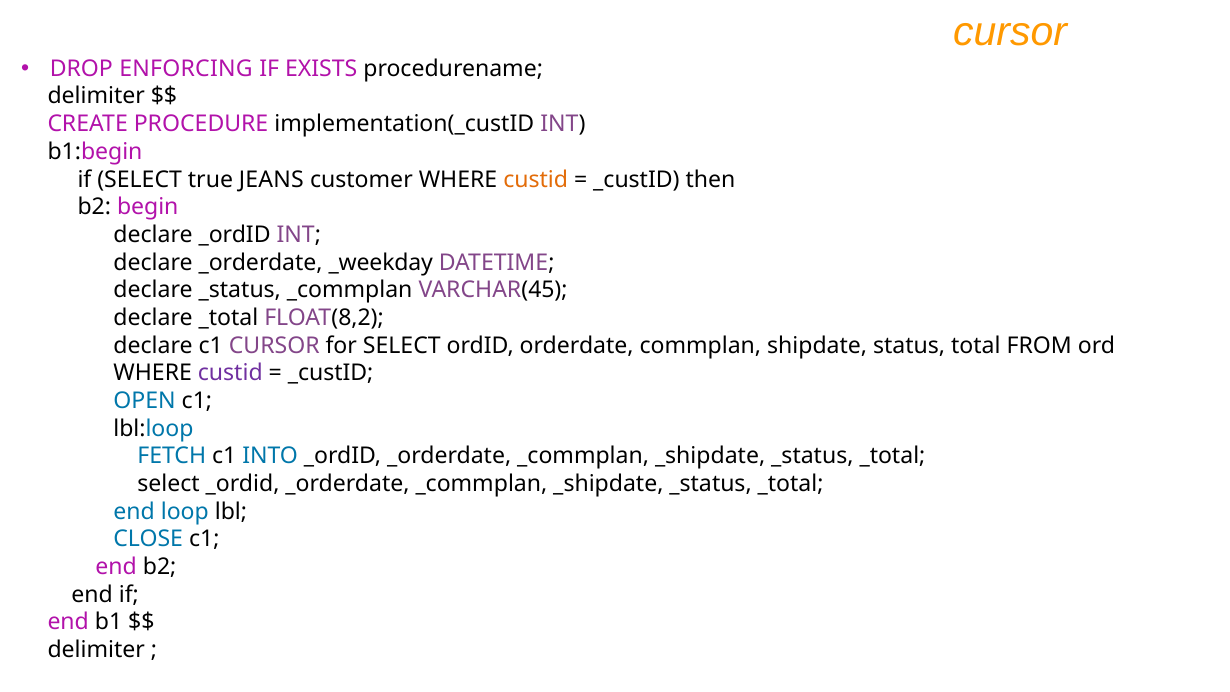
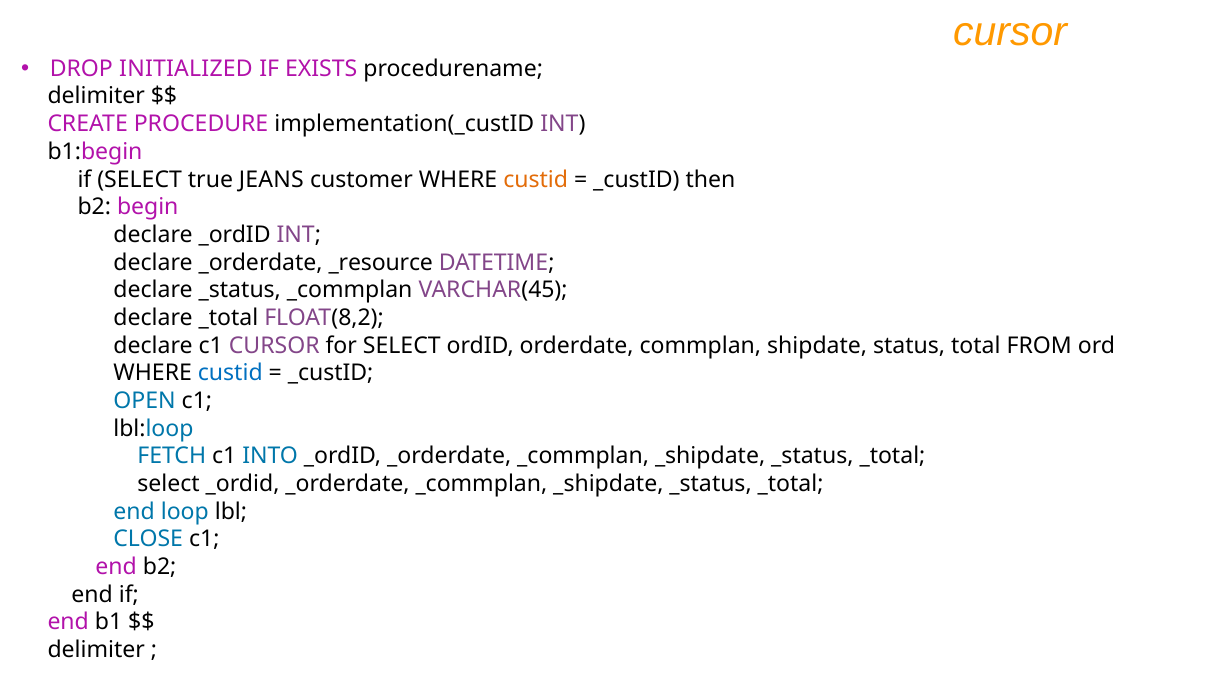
ENFORCING: ENFORCING -> INITIALIZED (186, 69)
_weekday: _weekday -> _resource (381, 262)
custid colour: purple -> blue (230, 373)
